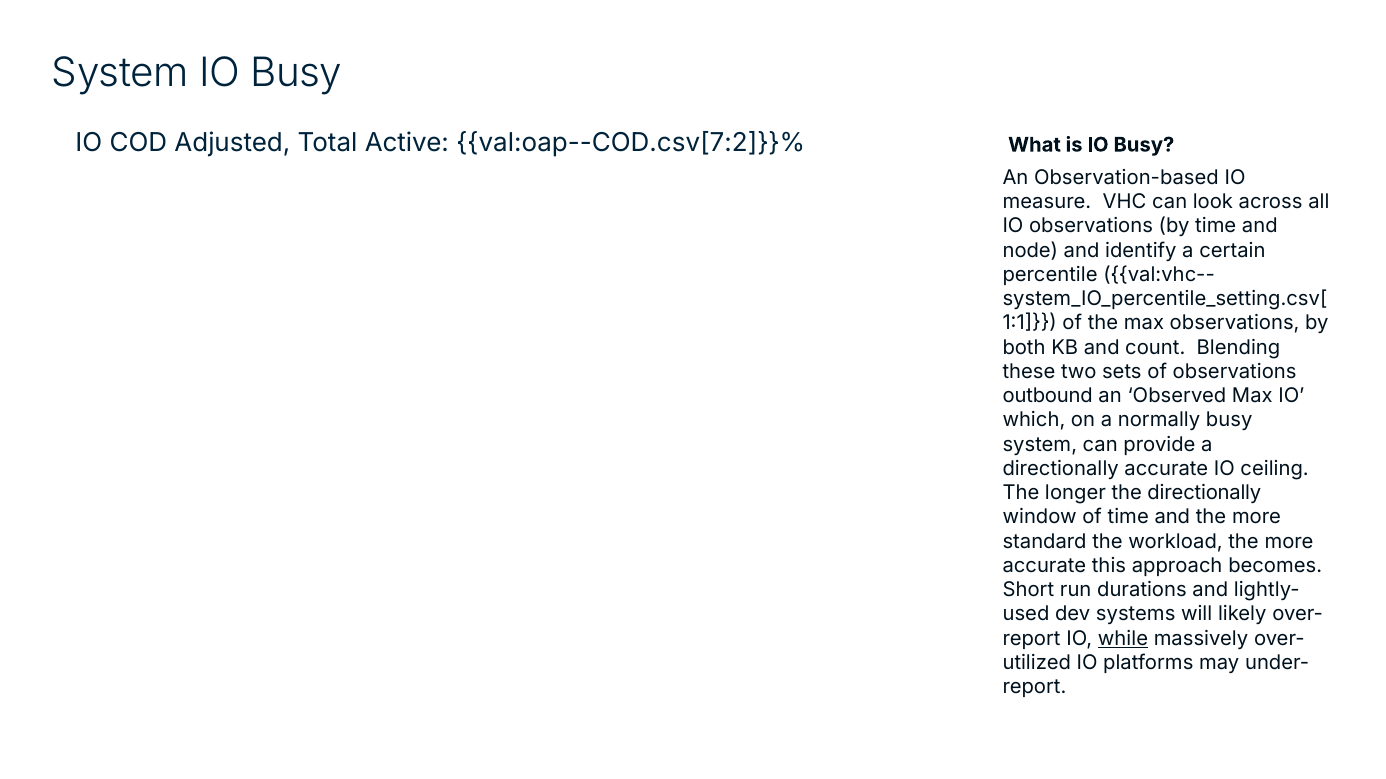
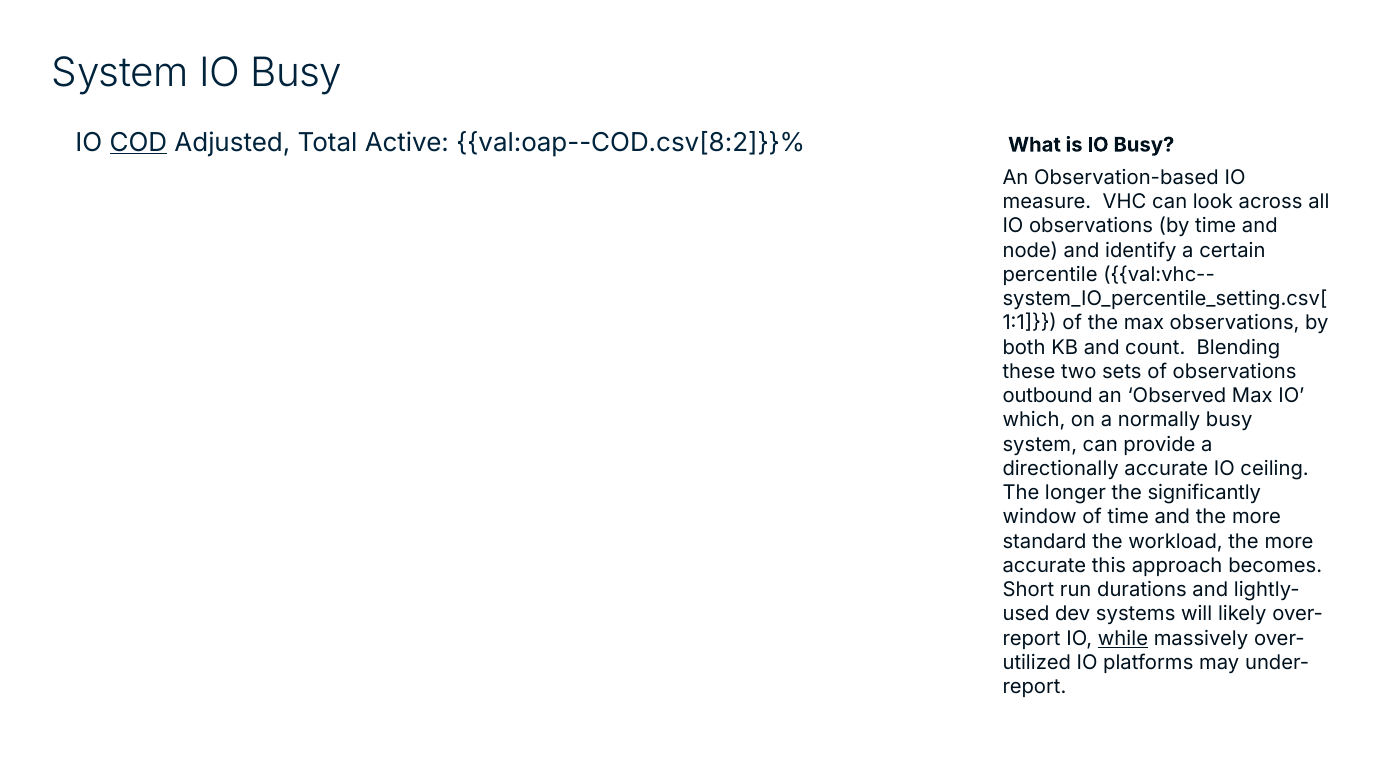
COD underline: none -> present (138, 143)
val:oap--COD.csv[7:2]}}%: val:oap--COD.csv[7:2]}}% -> val:oap--COD.csv[8:2]}}% (631, 143)
the directionally: directionally -> significantly (1204, 493)
